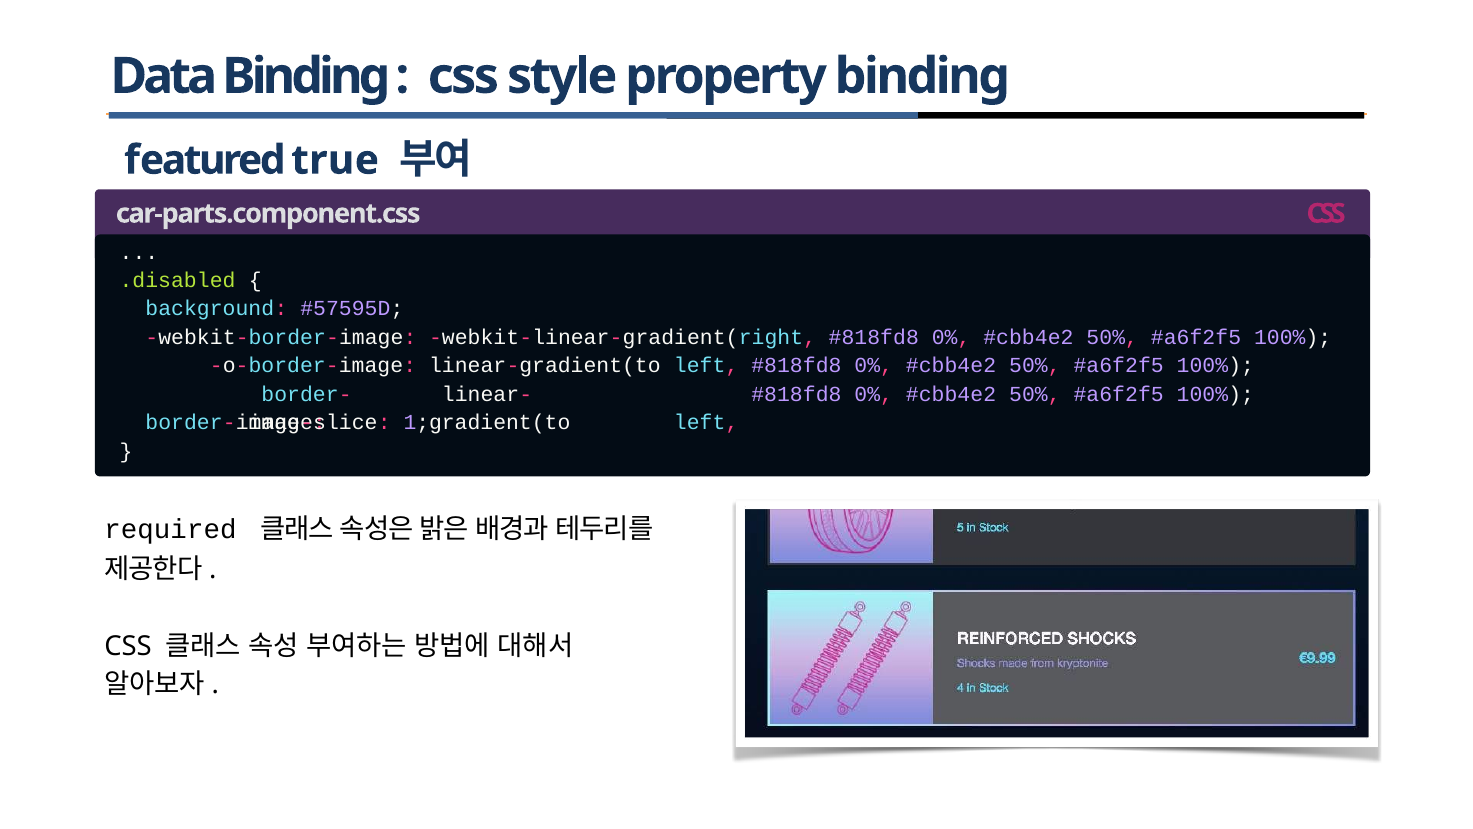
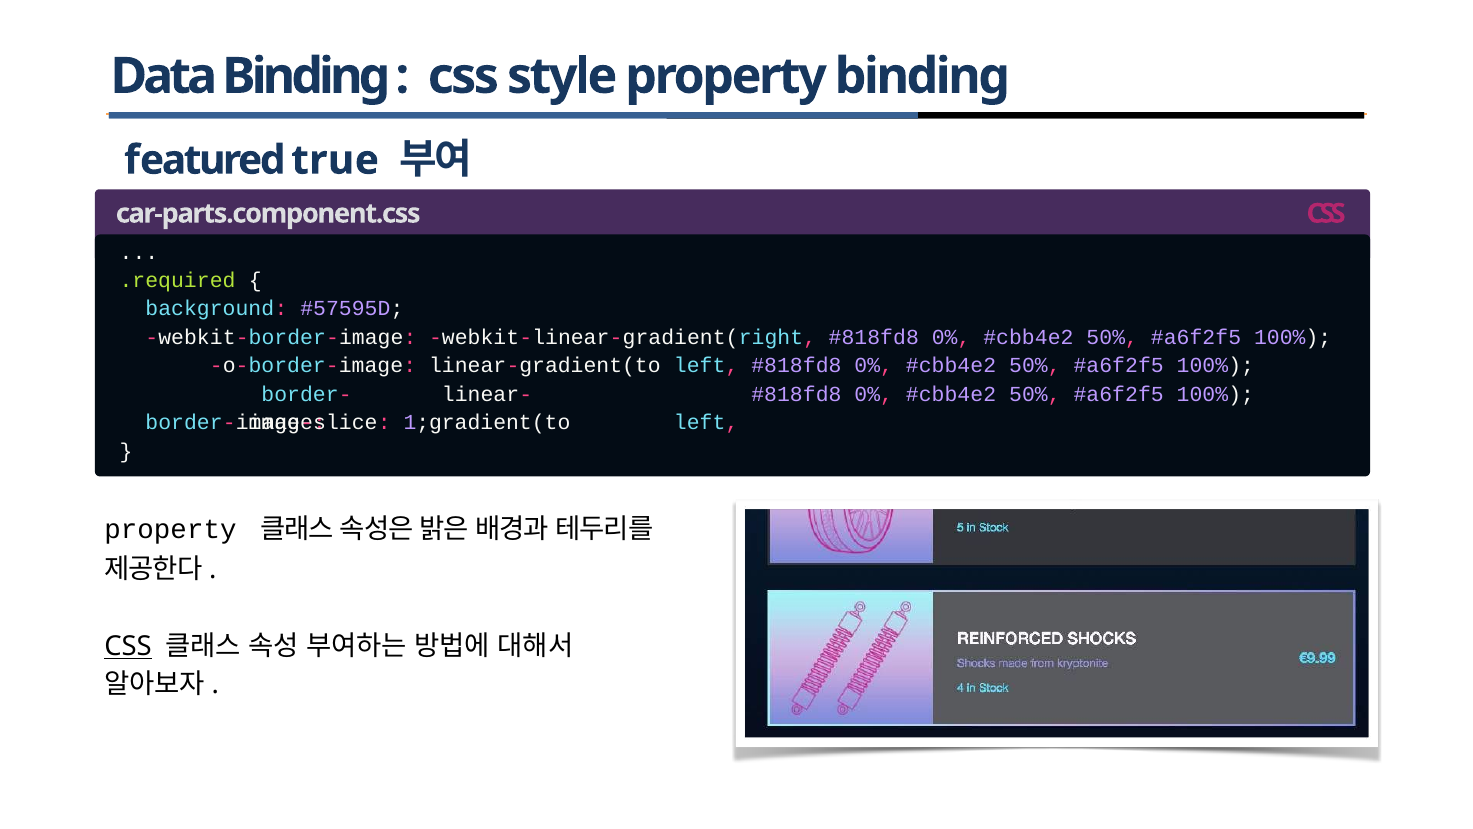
.disabled: .disabled -> .required (178, 280)
required: required -> property (170, 530)
CSS underline: none -> present (128, 646)
